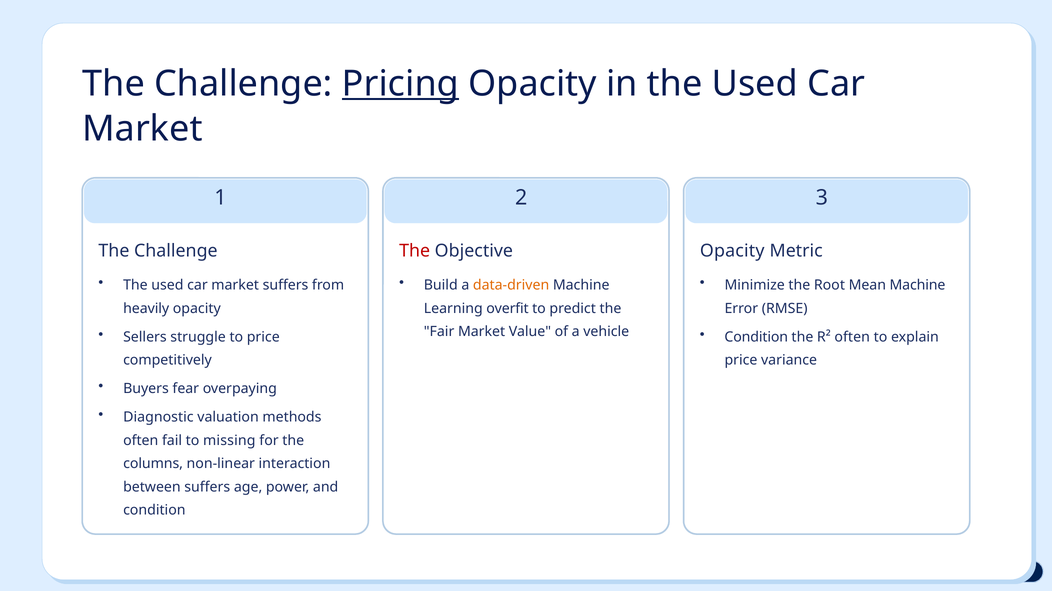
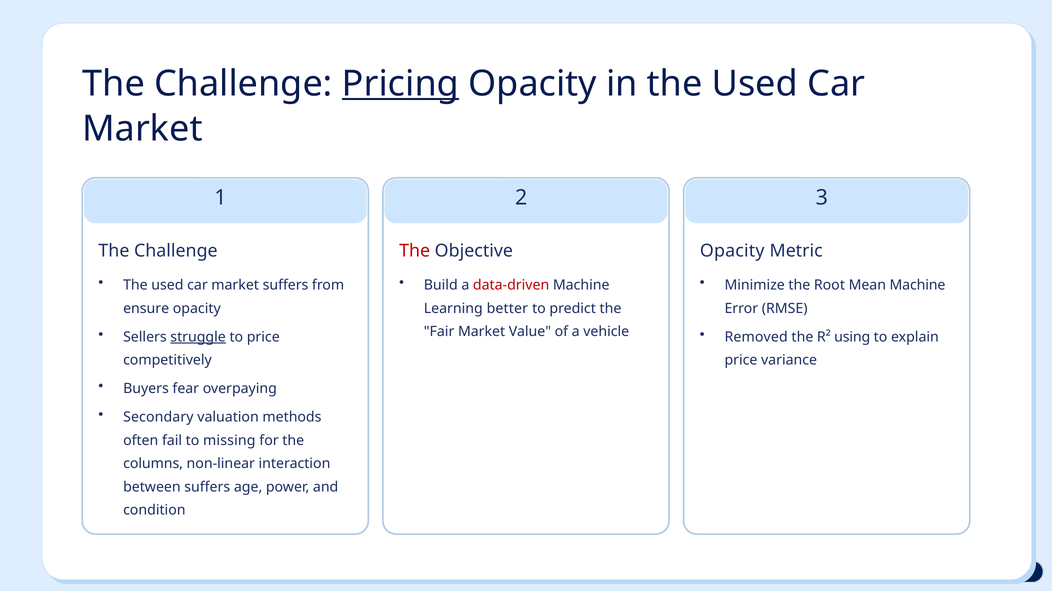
data-driven colour: orange -> red (511, 286)
heavily: heavily -> ensure (146, 309)
overfit: overfit -> better (507, 309)
struggle underline: none -> present (198, 337)
Condition: Condition -> Removed (756, 337)
R² often: often -> using (852, 337)
Diagnostic: Diagnostic -> Secondary (158, 418)
